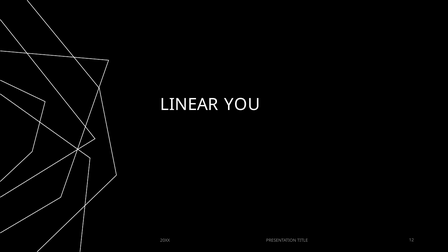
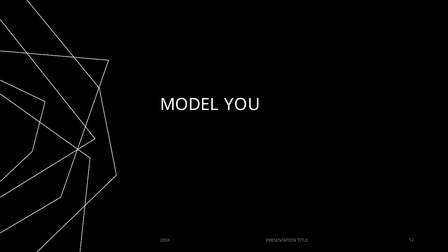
LINEAR: LINEAR -> MODEL (189, 105)
